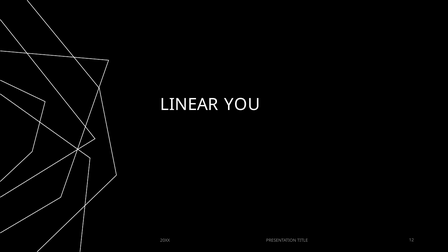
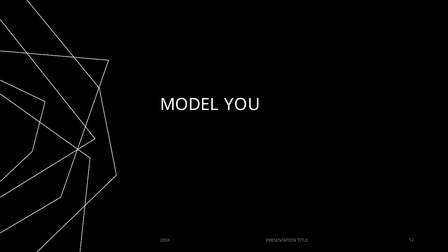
LINEAR: LINEAR -> MODEL (189, 105)
